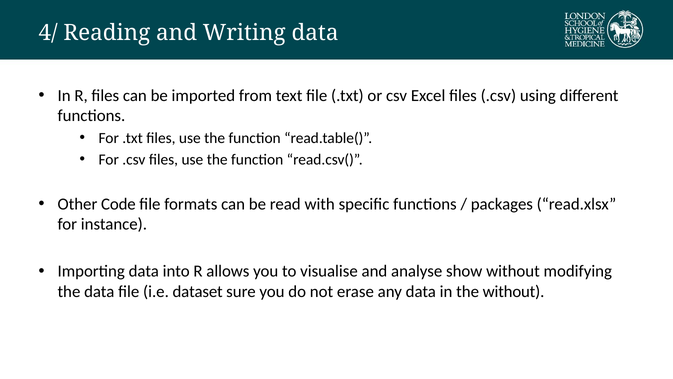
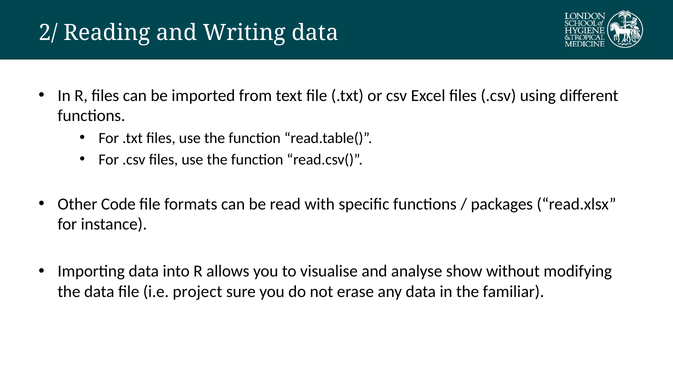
4/: 4/ -> 2/ (48, 33)
dataset: dataset -> project (197, 291)
the without: without -> familiar (513, 291)
